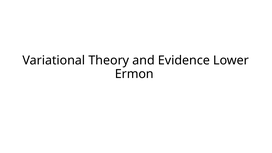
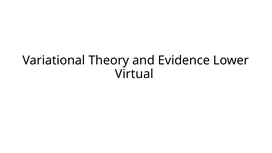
Ermon: Ermon -> Virtual (134, 74)
